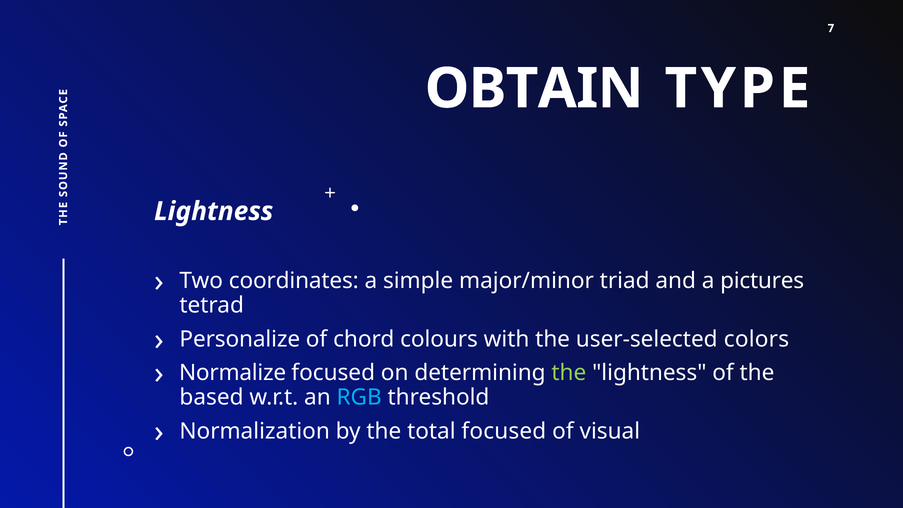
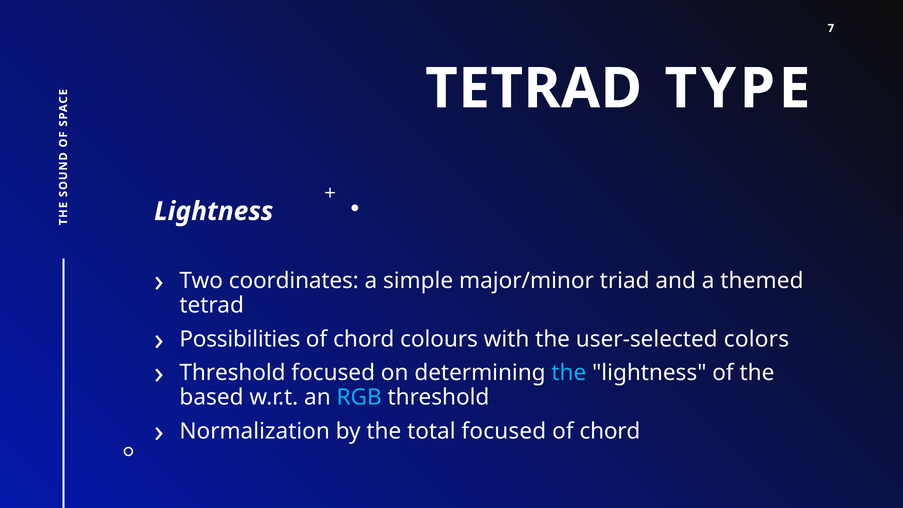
OBTAIN: OBTAIN -> TETRAD (534, 89)
pictures: pictures -> themed (762, 281)
Personalize: Personalize -> Possibilities (240, 339)
Normalize: Normalize -> Threshold (233, 373)
the colour: light green -> light blue (569, 373)
visual: visual -> chord (610, 431)
